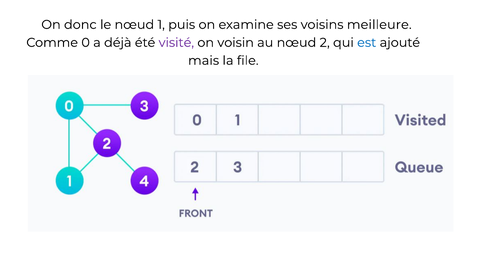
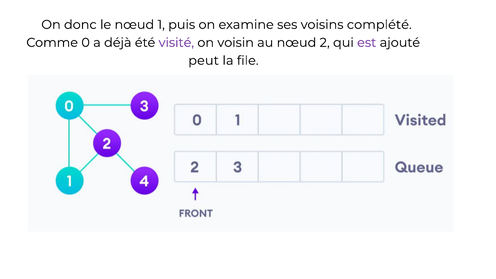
meilleure: meilleure -> complété (379, 25)
est colour: blue -> purple (367, 43)
mais: mais -> peut (204, 61)
